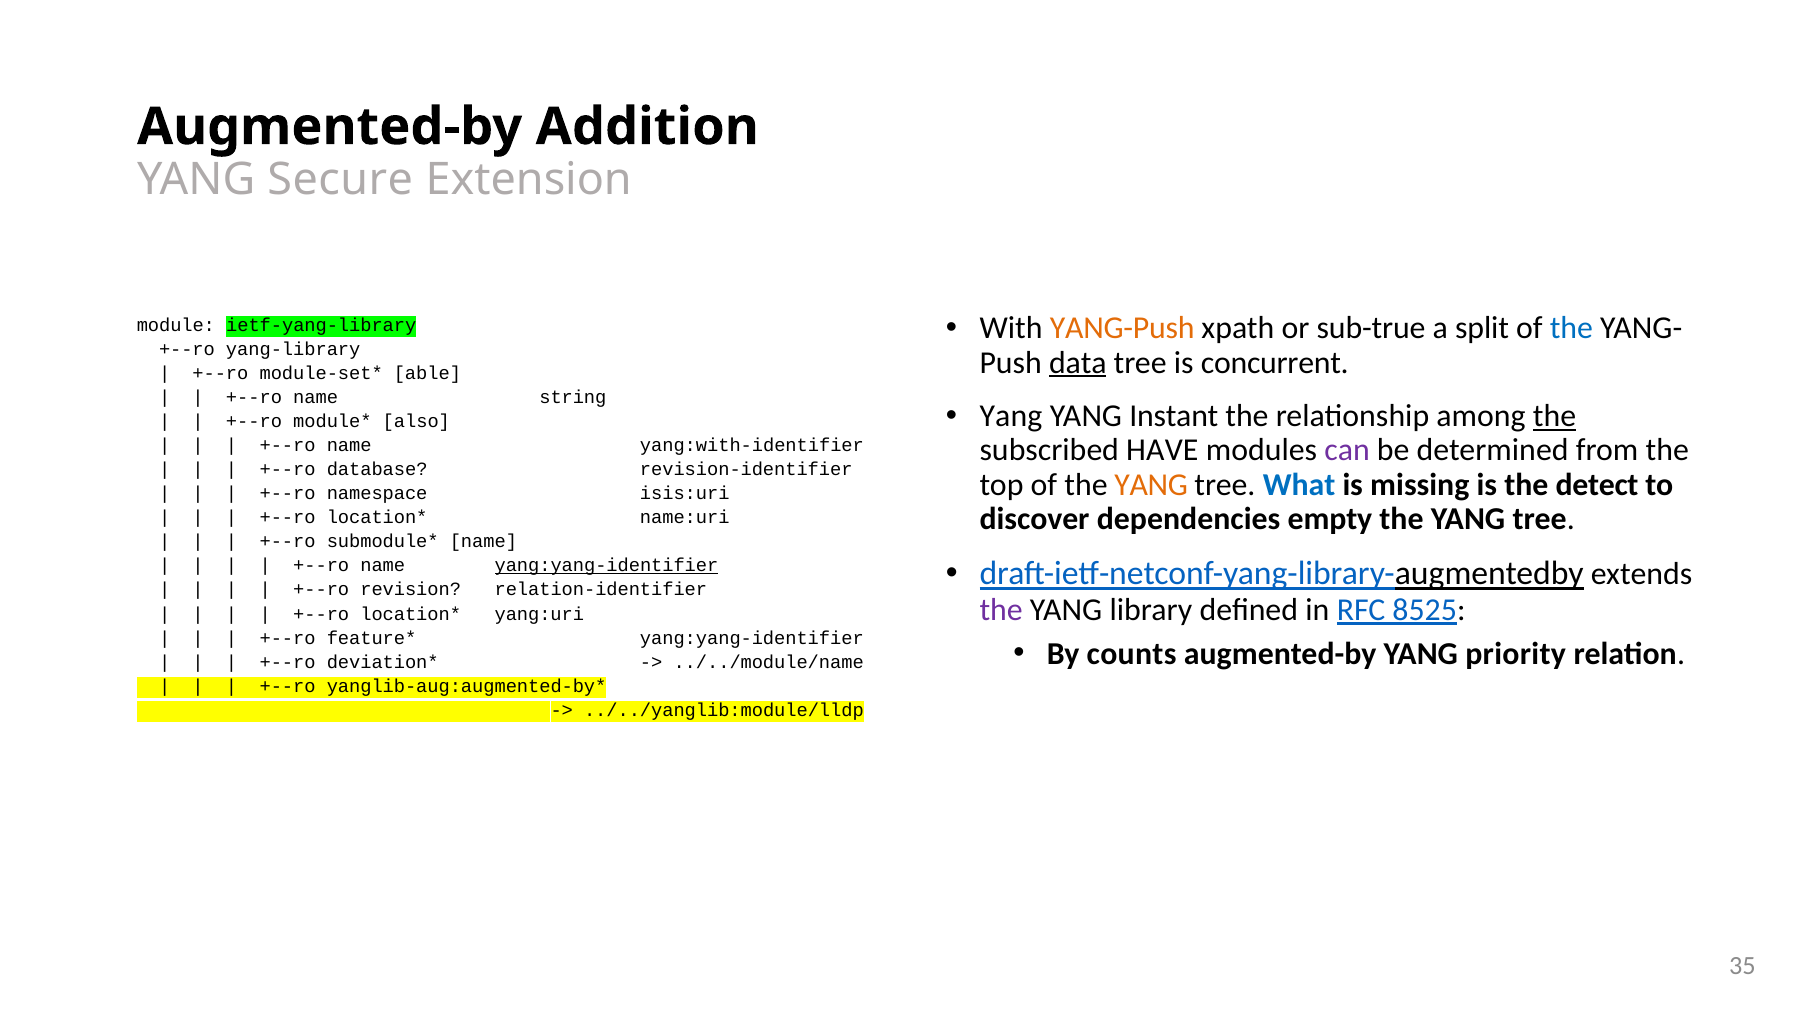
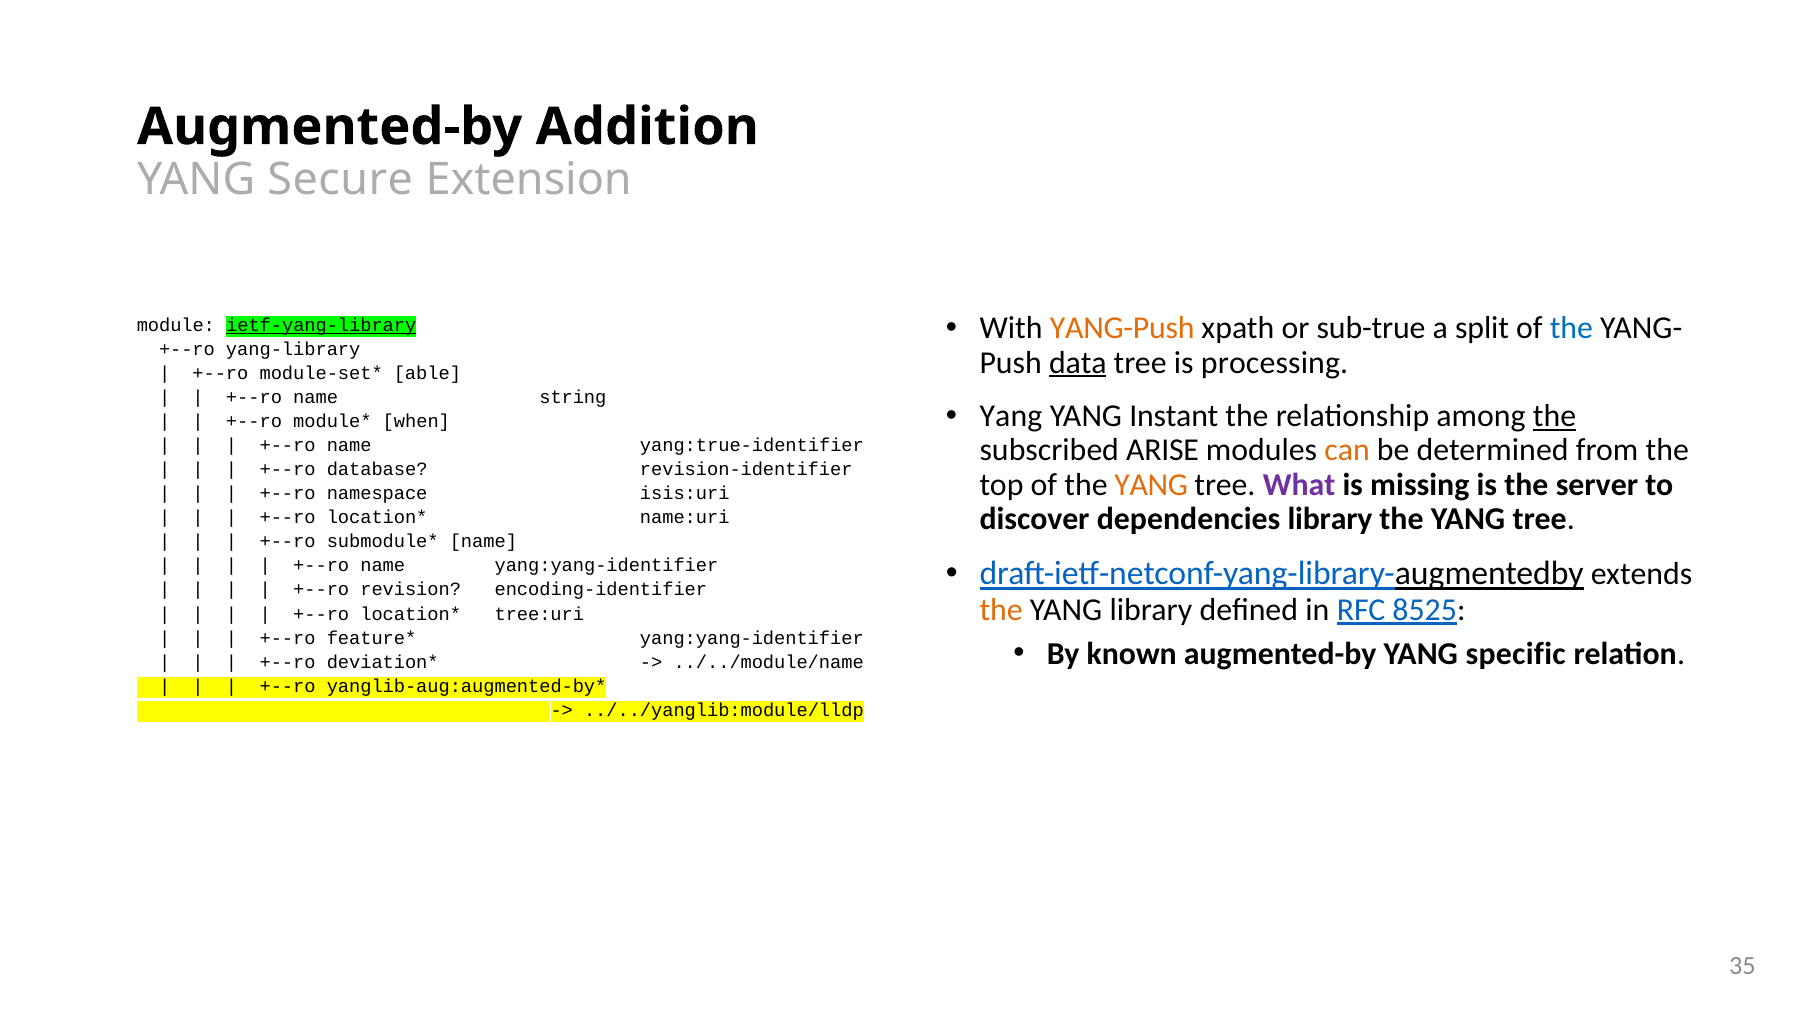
ietf-yang-library underline: none -> present (321, 325)
concurrent: concurrent -> processing (1275, 363)
also: also -> when (416, 421)
HAVE: HAVE -> ARISE (1163, 450)
can colour: purple -> orange (1347, 450)
yang:with-identifier: yang:with-identifier -> yang:true-identifier (752, 445)
What colour: blue -> purple (1299, 485)
detect: detect -> server (1597, 485)
dependencies empty: empty -> library (1330, 519)
yang:yang-identifier underline: present -> none (606, 566)
relation-identifier: relation-identifier -> encoding-identifier (601, 590)
the colour: purple -> orange (1001, 610)
yang:uri: yang:uri -> tree:uri (539, 614)
counts: counts -> known (1132, 653)
priority: priority -> specific (1516, 653)
